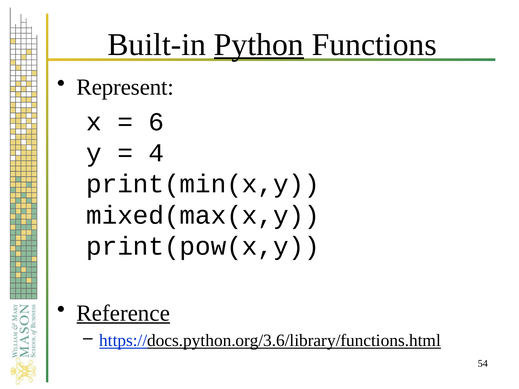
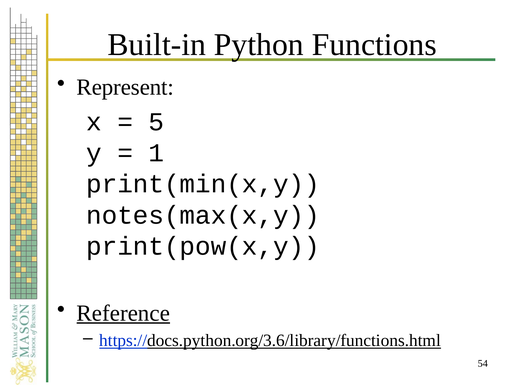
Python underline: present -> none (259, 45)
6: 6 -> 5 (156, 122)
4: 4 -> 1 (156, 153)
mixed(max(x,y: mixed(max(x,y -> notes(max(x,y (203, 215)
